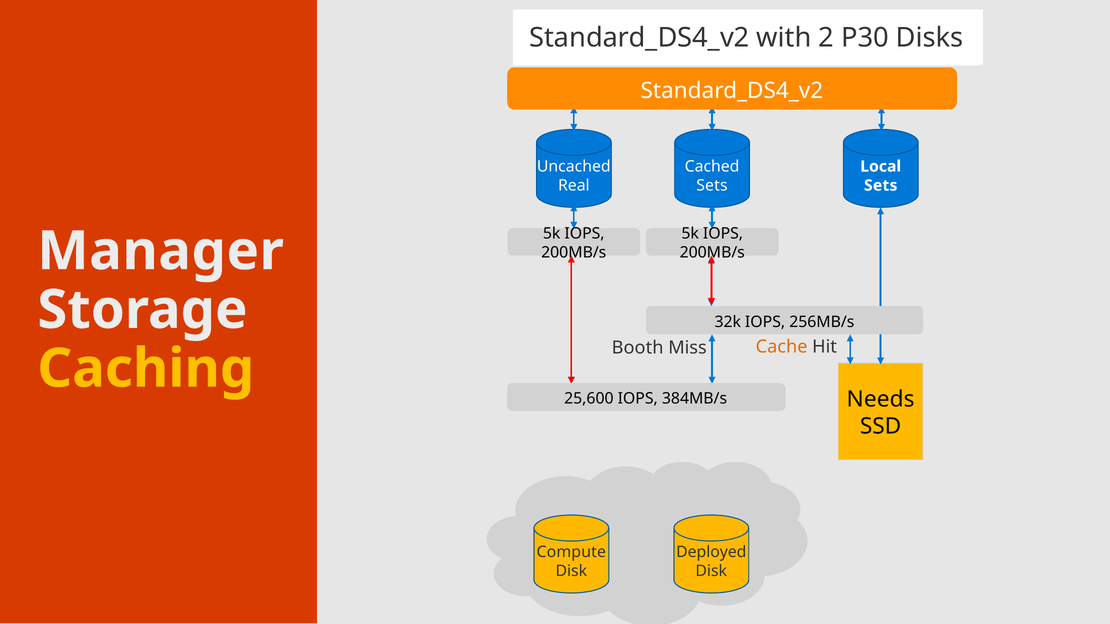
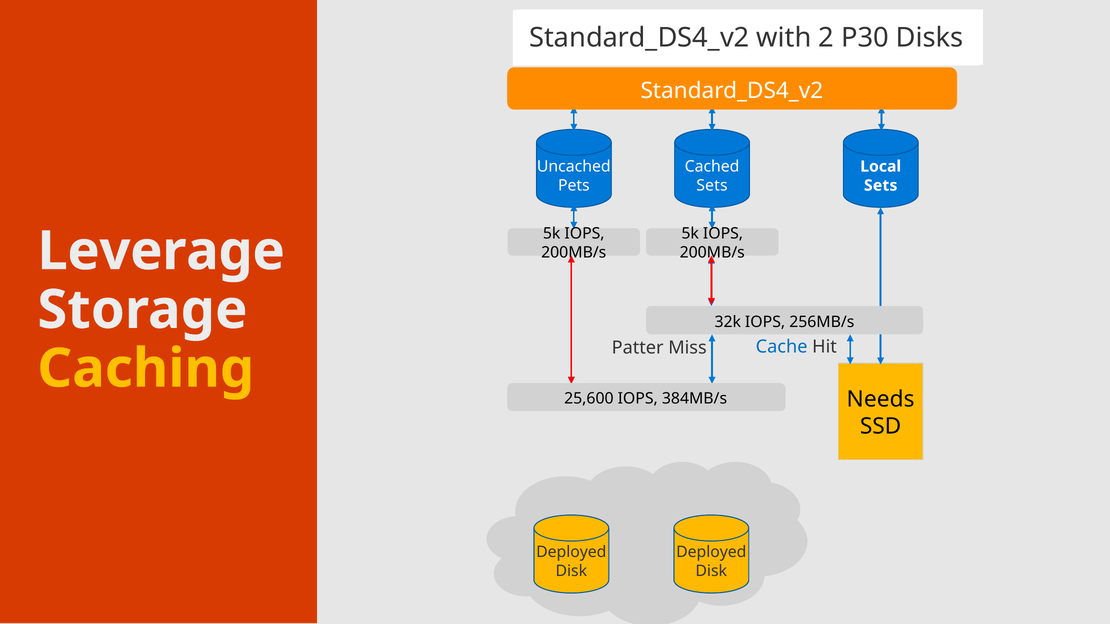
Real: Real -> Pets (574, 186)
Manager: Manager -> Leverage (161, 251)
Cache colour: orange -> blue (782, 347)
Booth: Booth -> Patter (638, 348)
Compute: Compute -> Deployed (571, 552)
